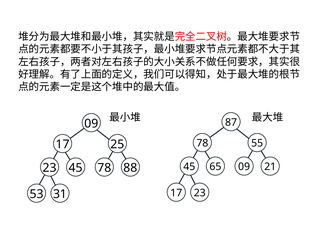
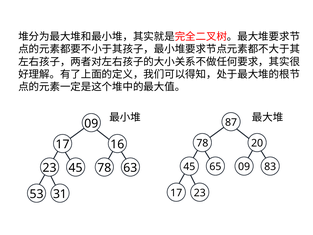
55: 55 -> 20 (257, 143)
25: 25 -> 16 (117, 144)
21: 21 -> 83 (270, 167)
88: 88 -> 63 (130, 168)
